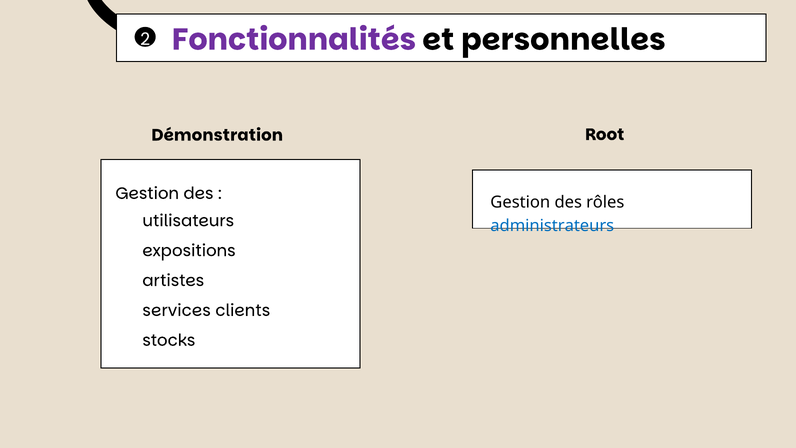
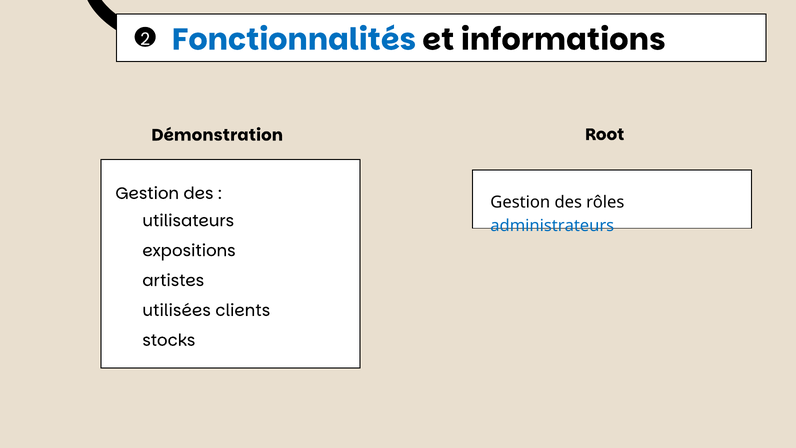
Fonctionnalités colour: purple -> blue (294, 40)
personnelles: personnelles -> informations (563, 40)
services: services -> utilisées (177, 310)
